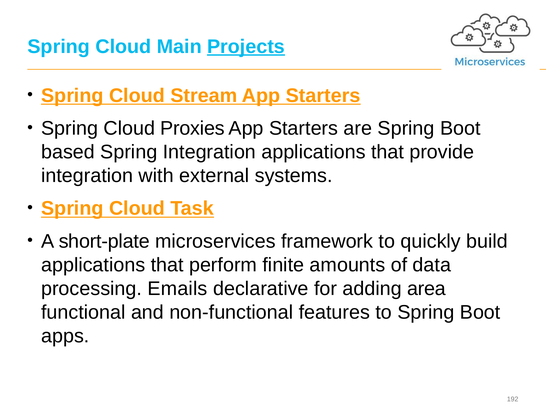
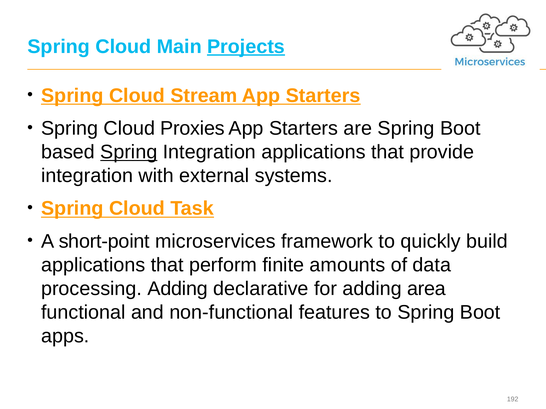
Spring underline: none -> present (129, 152)
short-plate: short-plate -> short-point (104, 242)
processing Emails: Emails -> Adding (178, 289)
